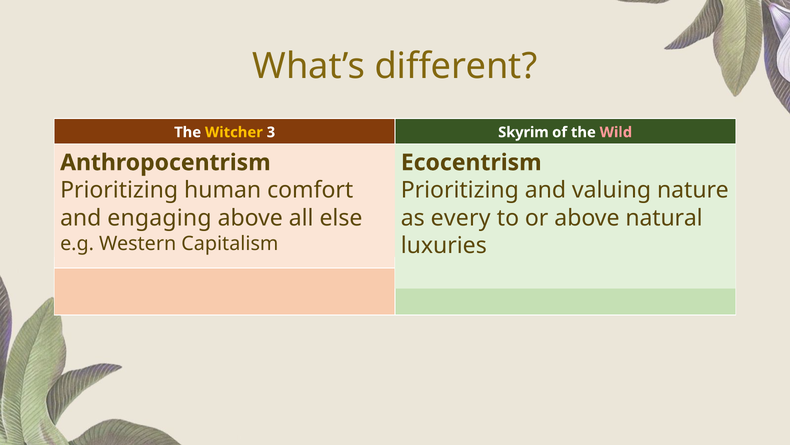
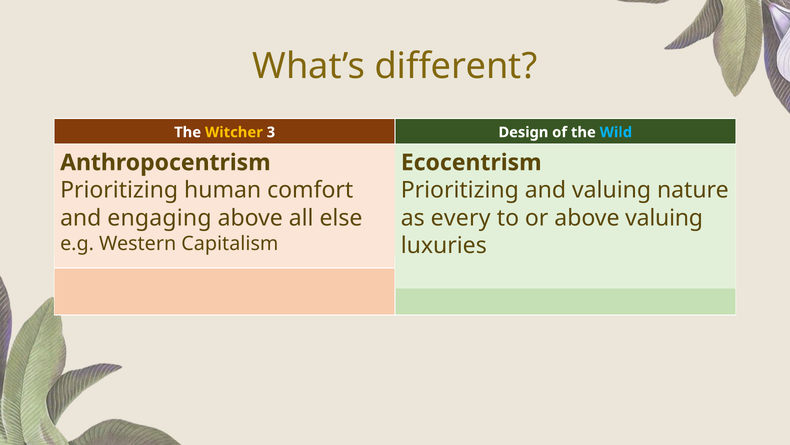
3 Skyrim: Skyrim -> Design (523, 132)
Wild colour: pink -> light blue (616, 132)
above natural: natural -> valuing (664, 218)
